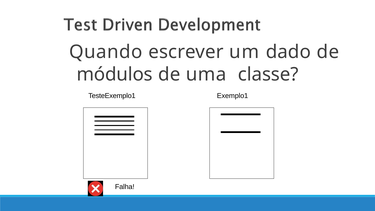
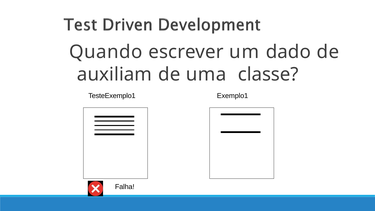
módulos: módulos -> auxiliam (115, 74)
